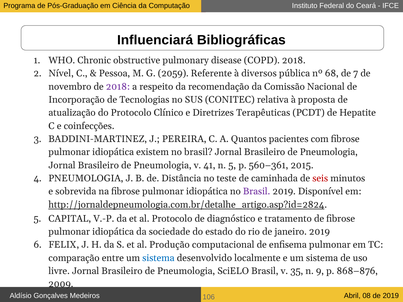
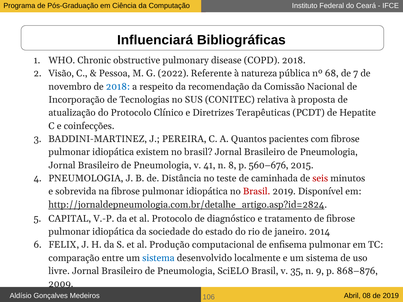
Nível: Nível -> Visão (61, 74)
2059: 2059 -> 2022 (173, 74)
diversos: diversos -> natureza (259, 74)
2018 colour: purple -> blue (118, 87)
n 5: 5 -> 8 (232, 165)
560–361: 560–361 -> 560–676 (269, 165)
Brasil colour: purple -> red (257, 192)
janeiro 2019: 2019 -> 2014 (319, 232)
